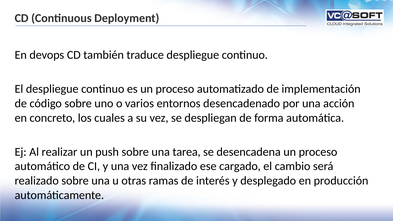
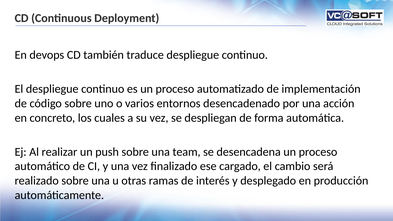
tarea: tarea -> team (187, 152)
